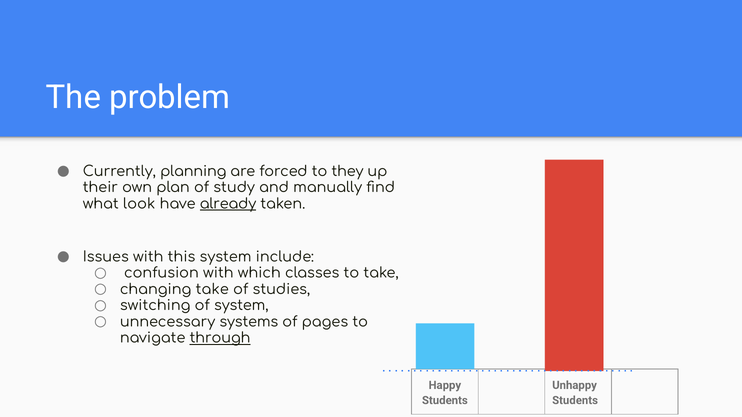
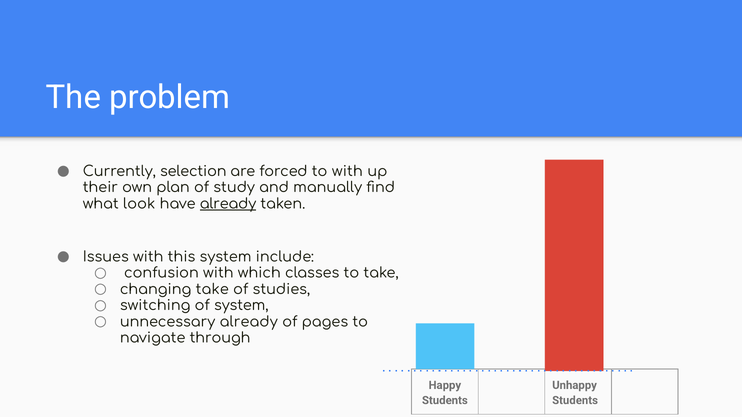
planning: planning -> selection (193, 171)
to they: they -> with (347, 171)
unnecessary systems: systems -> already (249, 322)
through underline: present -> none (220, 338)
